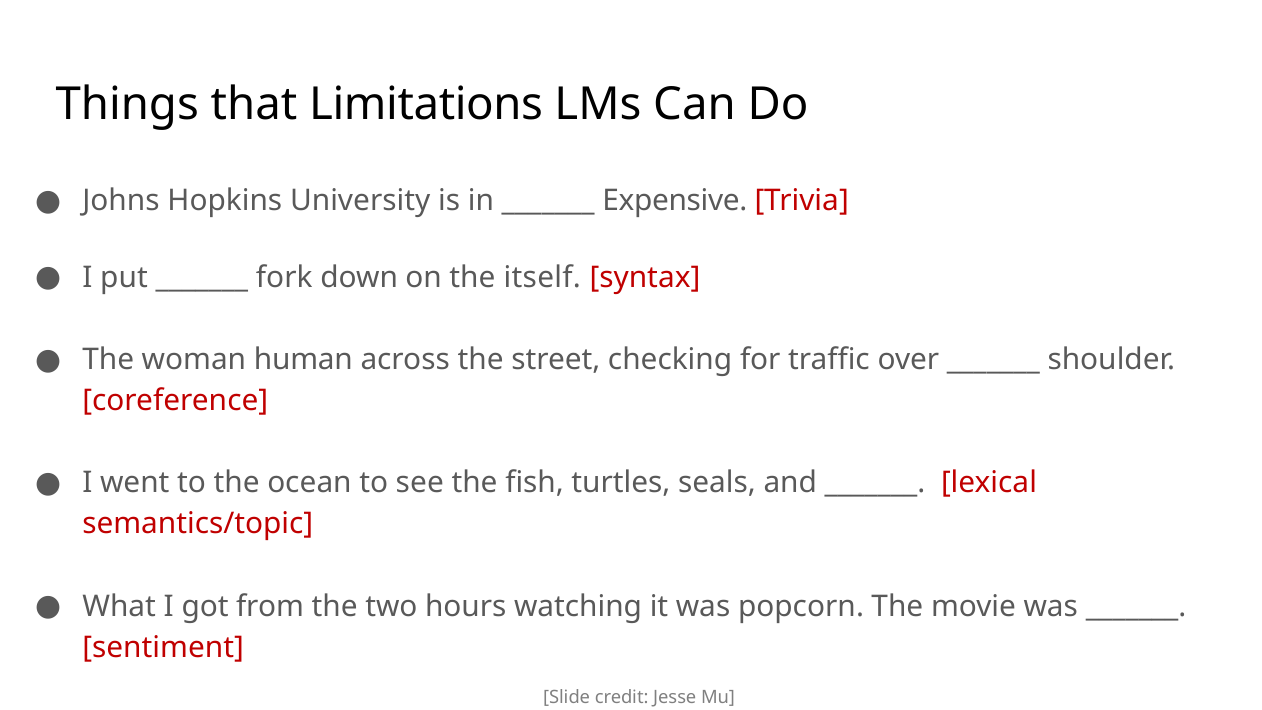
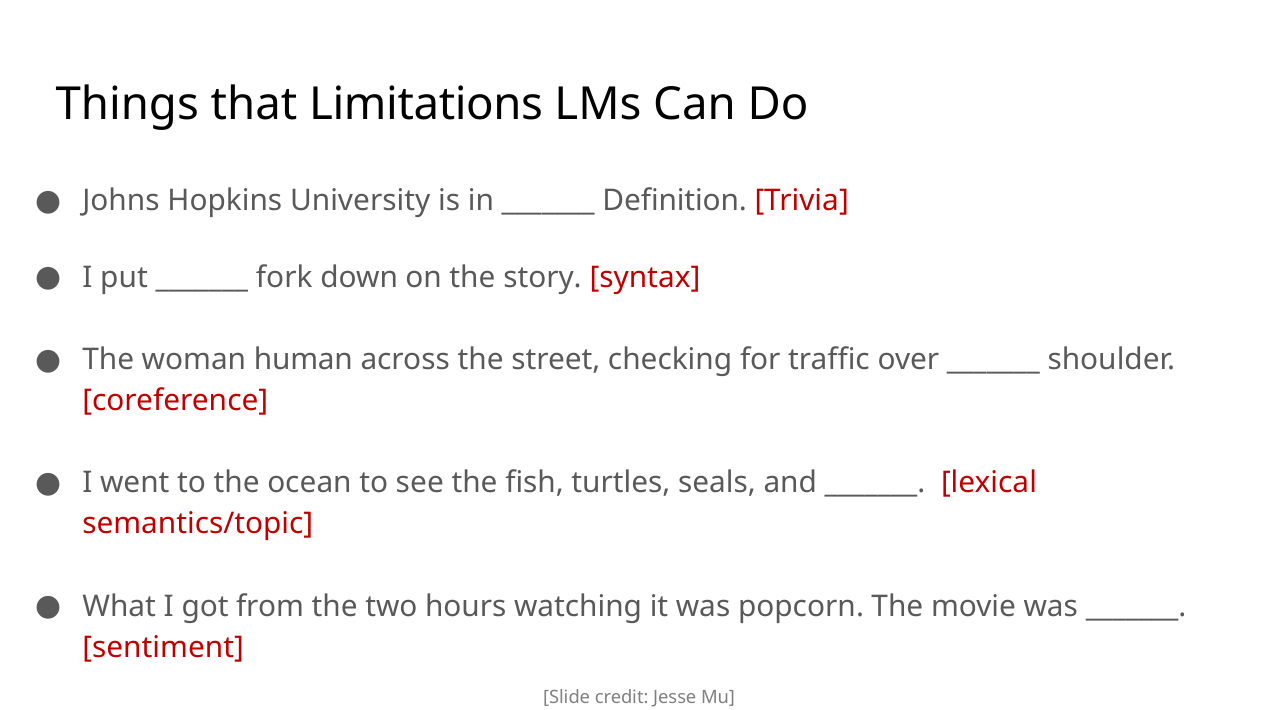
Expensive: Expensive -> Definition (675, 200)
itself: itself -> story (542, 277)
